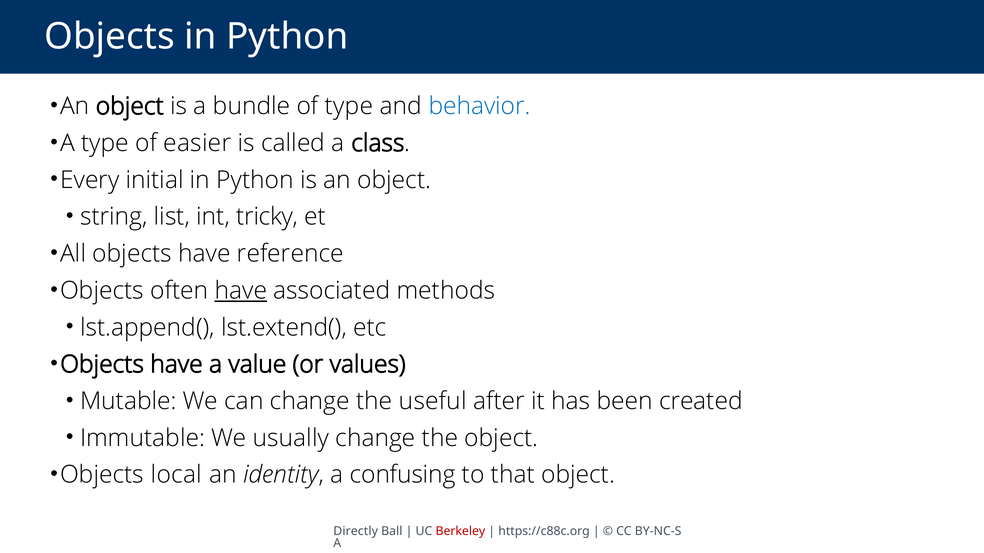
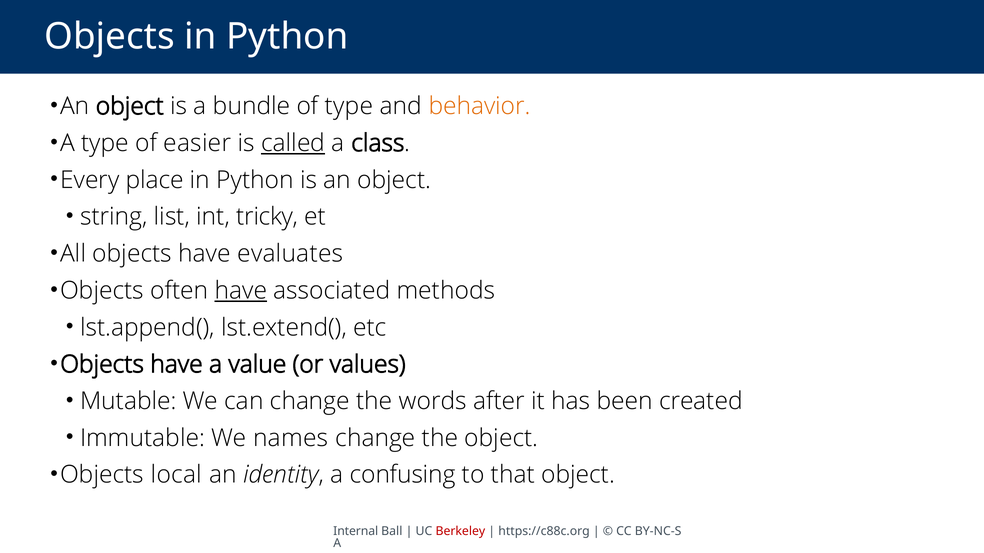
behavior colour: blue -> orange (480, 106)
called underline: none -> present (293, 143)
initial: initial -> place (155, 180)
reference: reference -> evaluates (290, 254)
useful: useful -> words (433, 401)
usually: usually -> names (291, 438)
Directly: Directly -> Internal (356, 531)
